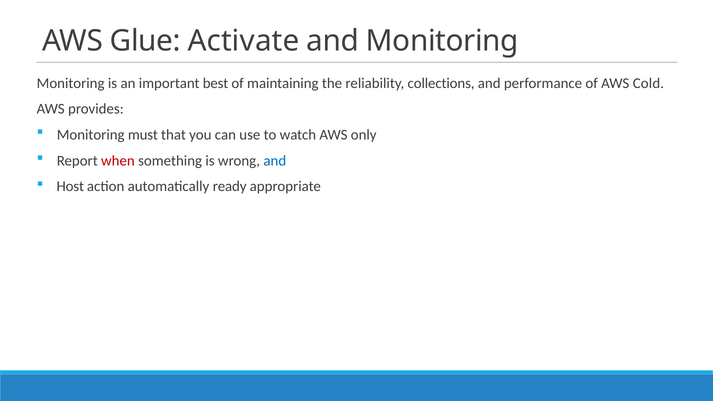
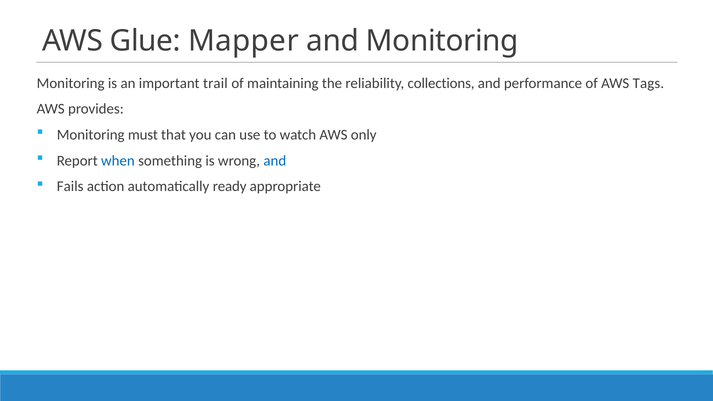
Activate: Activate -> Mapper (243, 41)
best: best -> trail (215, 83)
Cold: Cold -> Tags (648, 83)
when colour: red -> blue (118, 161)
Host: Host -> Fails (70, 187)
